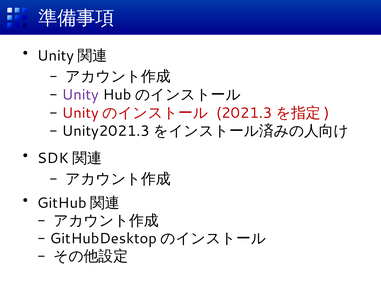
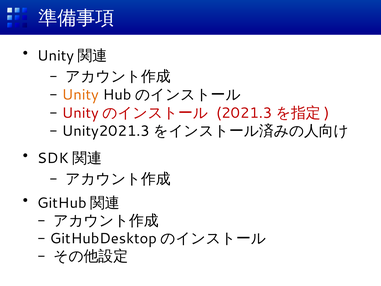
Unity colour: purple -> orange (80, 95)
